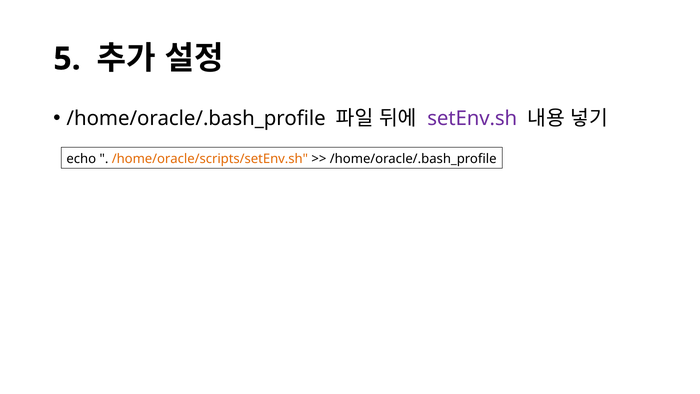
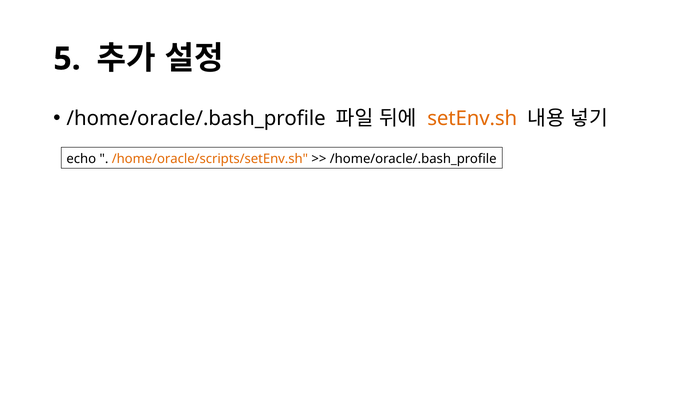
setEnv.sh colour: purple -> orange (472, 118)
